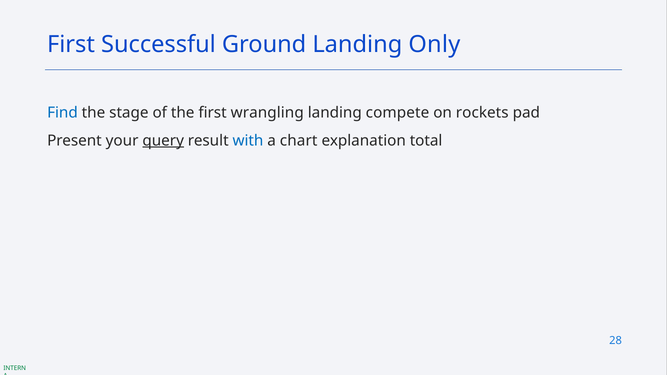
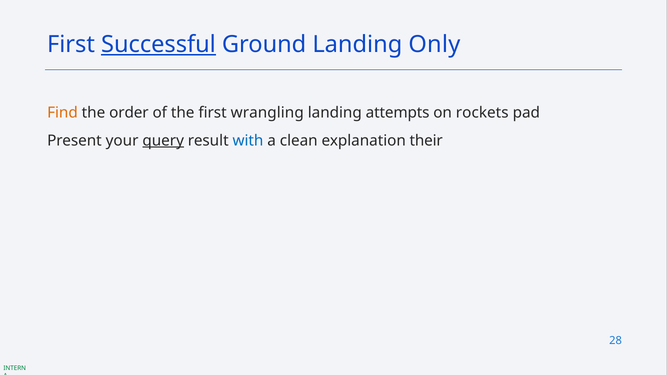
Successful underline: none -> present (158, 45)
Find colour: blue -> orange (62, 113)
stage: stage -> order (129, 113)
compete: compete -> attempts (398, 113)
chart: chart -> clean (299, 141)
total: total -> their (426, 141)
